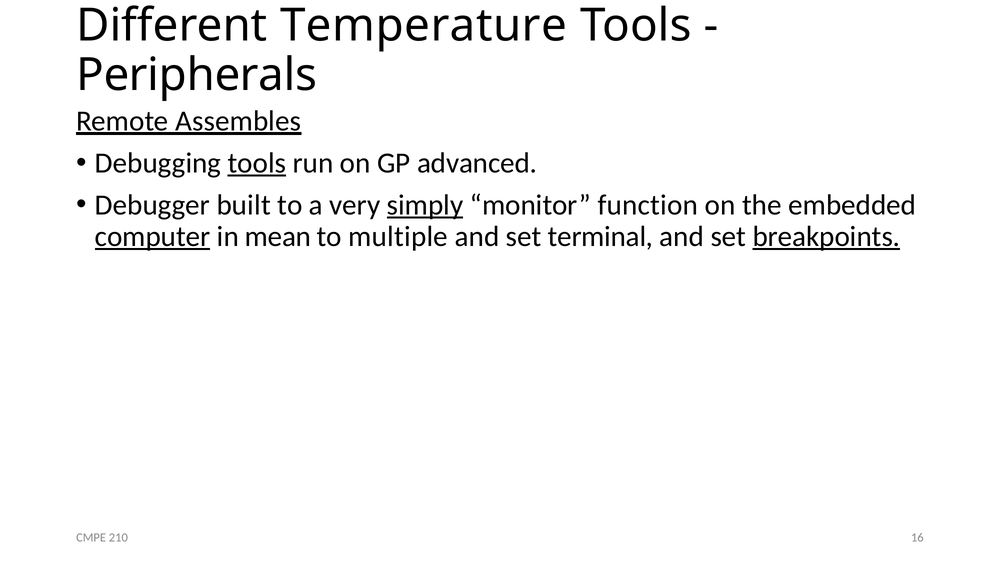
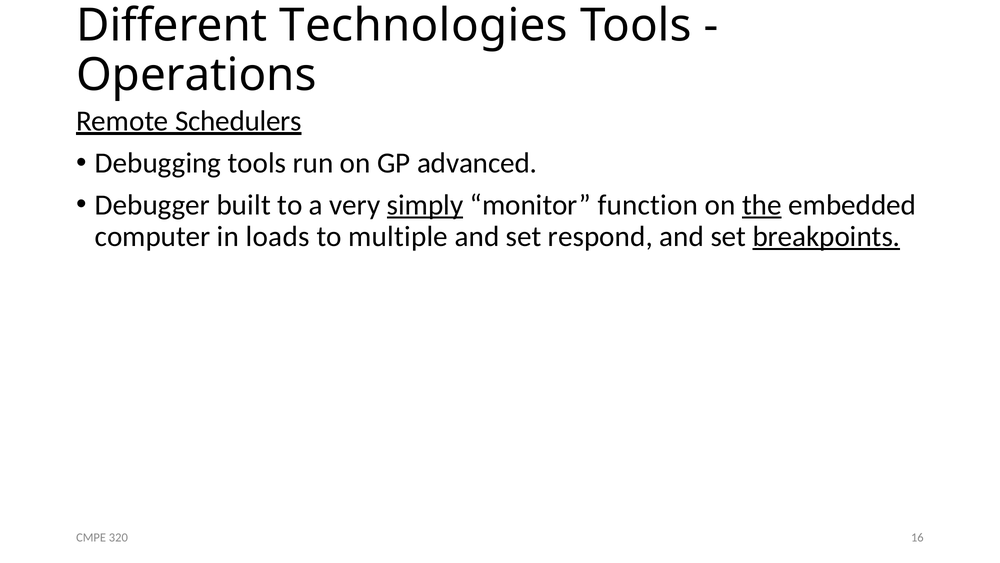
Temperature: Temperature -> Technologies (424, 26)
Peripherals: Peripherals -> Operations (196, 75)
Assembles: Assembles -> Schedulers (238, 121)
tools underline: present -> none (257, 163)
the underline: none -> present (762, 205)
computer underline: present -> none (153, 236)
mean: mean -> loads (278, 236)
terminal: terminal -> respond (600, 236)
210: 210 -> 320 (118, 537)
